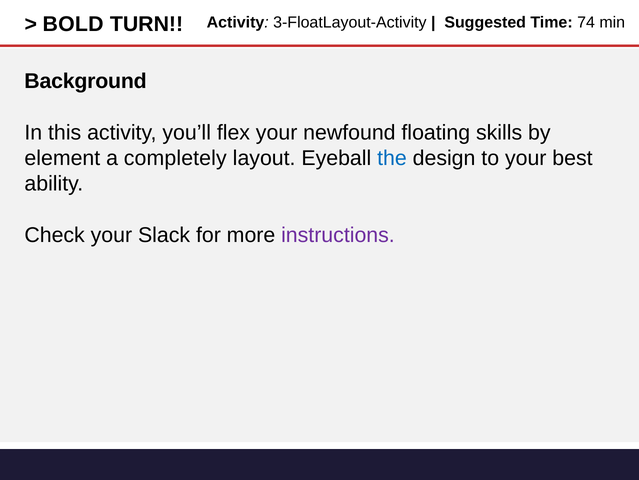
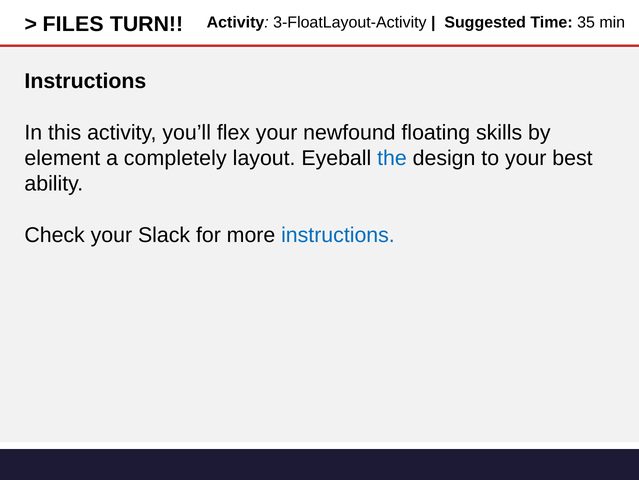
BOLD: BOLD -> FILES (73, 24)
74: 74 -> 35 (586, 23)
Background: Background -> Instructions (85, 81)
instructions colour: purple -> blue (338, 235)
